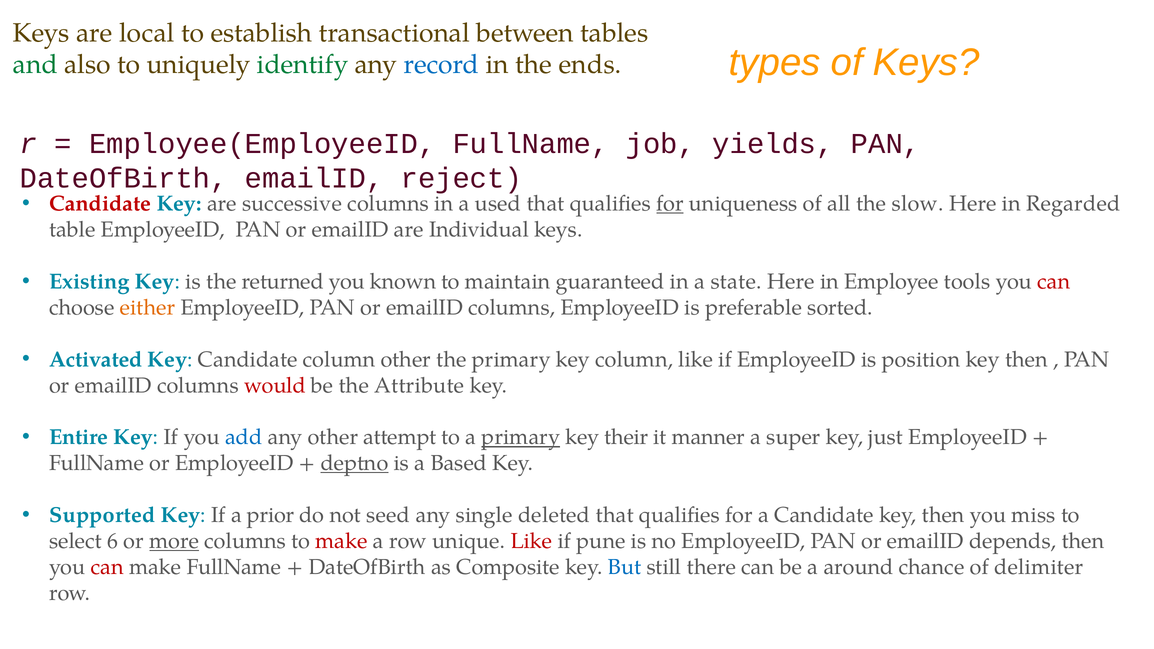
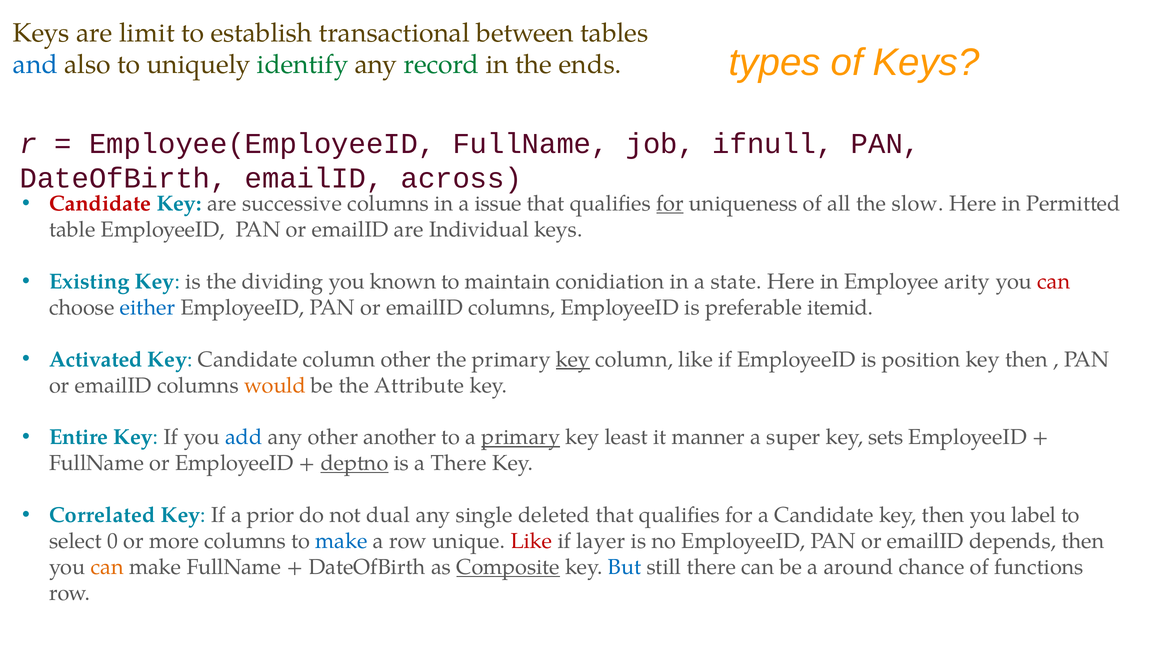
local: local -> limit (147, 33)
and colour: green -> blue (35, 65)
record colour: blue -> green (441, 65)
yields: yields -> ifnull (773, 144)
reject: reject -> across (461, 178)
used: used -> issue (498, 204)
Regarded: Regarded -> Permitted (1073, 204)
returned: returned -> dividing (283, 282)
guaranteed: guaranteed -> conidiation (610, 282)
tools: tools -> arity (967, 282)
either colour: orange -> blue (147, 308)
sorted: sorted -> itemid (840, 308)
key underline: none -> present (573, 360)
would colour: red -> orange (275, 385)
attempt: attempt -> another (400, 437)
their: their -> least (626, 437)
just: just -> sets (886, 437)
a Based: Based -> There (459, 463)
Supported: Supported -> Correlated (102, 515)
seed: seed -> dual (388, 515)
miss: miss -> label (1034, 515)
6: 6 -> 0 (113, 541)
more underline: present -> none (174, 541)
make colour: red -> blue (342, 541)
pune: pune -> layer (601, 541)
can colour: red -> orange (107, 567)
Composite underline: none -> present (508, 567)
delimiter: delimiter -> functions (1039, 567)
